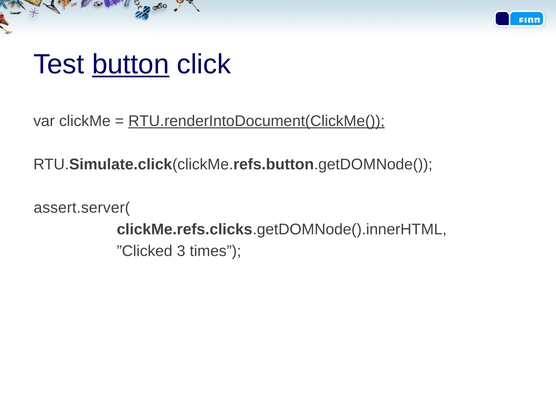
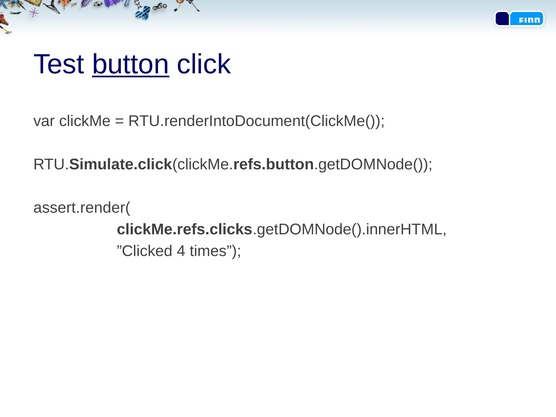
RTU.renderIntoDocument(ClickMe( underline: present -> none (257, 121)
assert.server(: assert.server( -> assert.render( (82, 208)
3: 3 -> 4 (181, 251)
